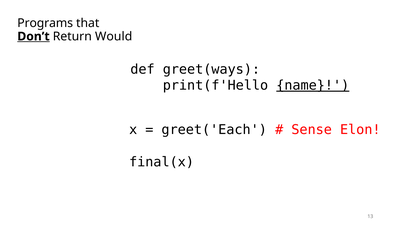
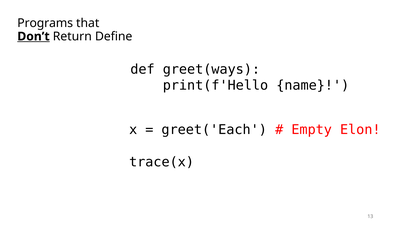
Would: Would -> Define (114, 36)
name underline: present -> none (313, 86)
Sense: Sense -> Empty (312, 130)
final(x: final(x -> trace(x (162, 162)
